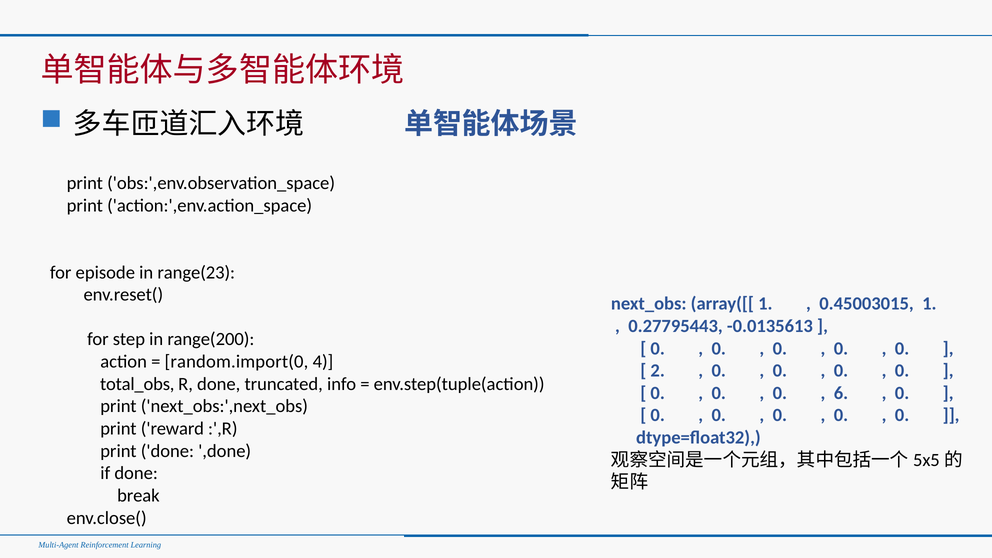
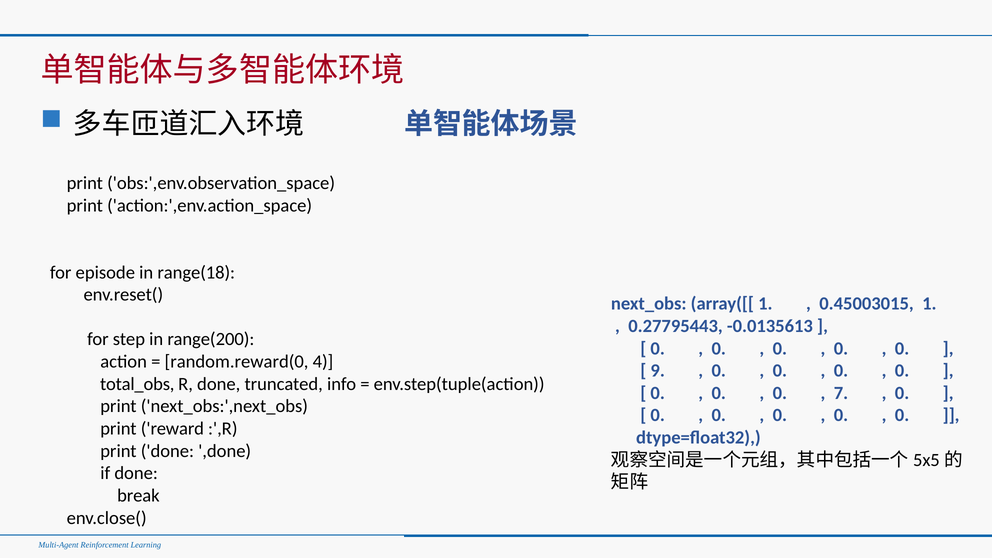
range(23: range(23 -> range(18 (196, 272)
random.import(0: random.import(0 -> random.reward(0 (237, 362)
2: 2 -> 9 (658, 371)
6: 6 -> 7 (841, 393)
